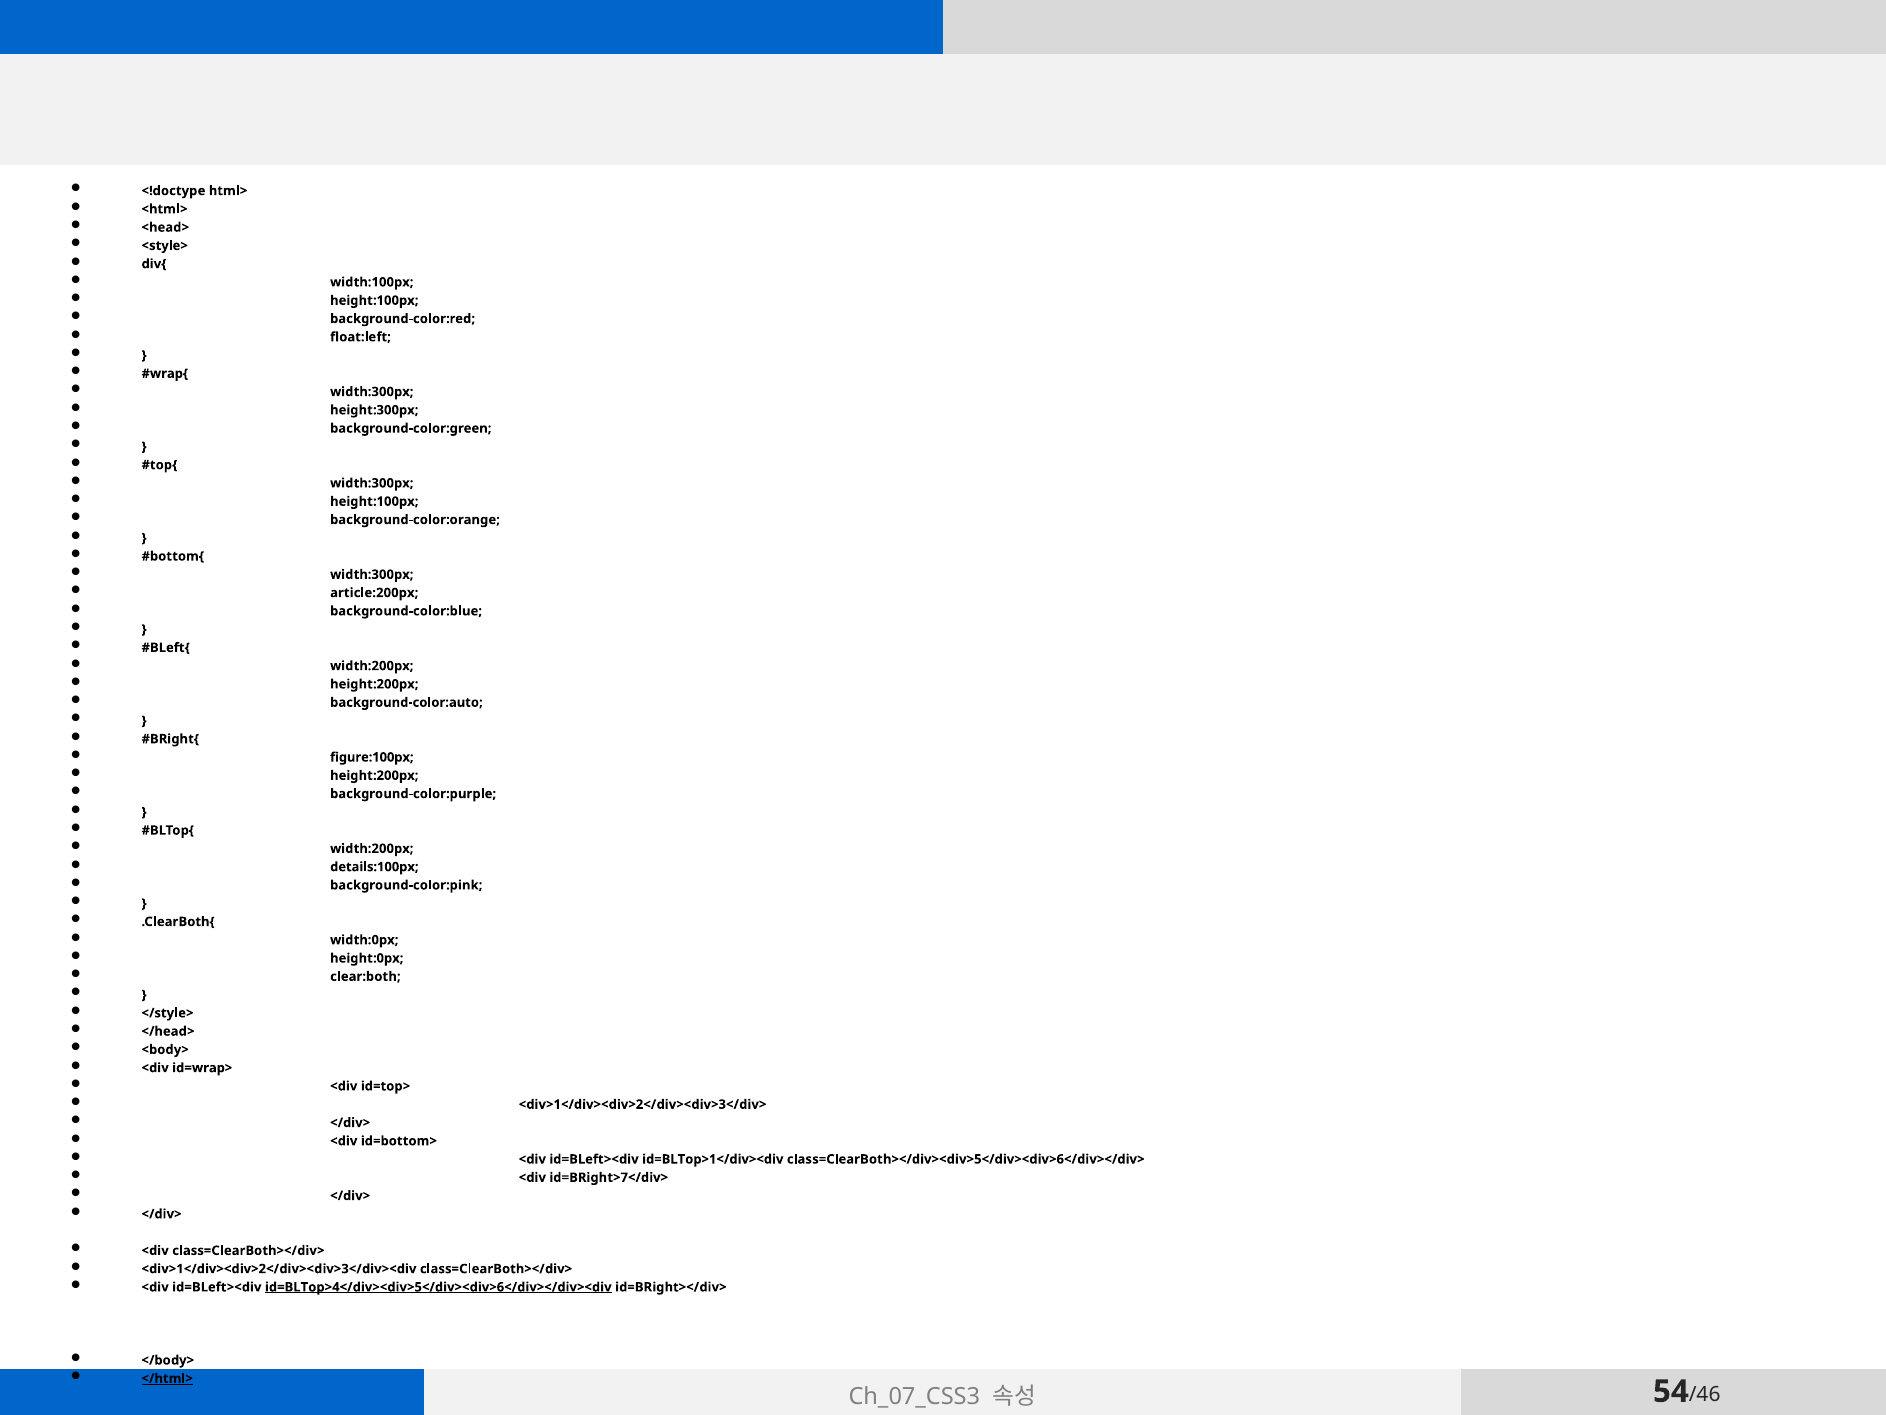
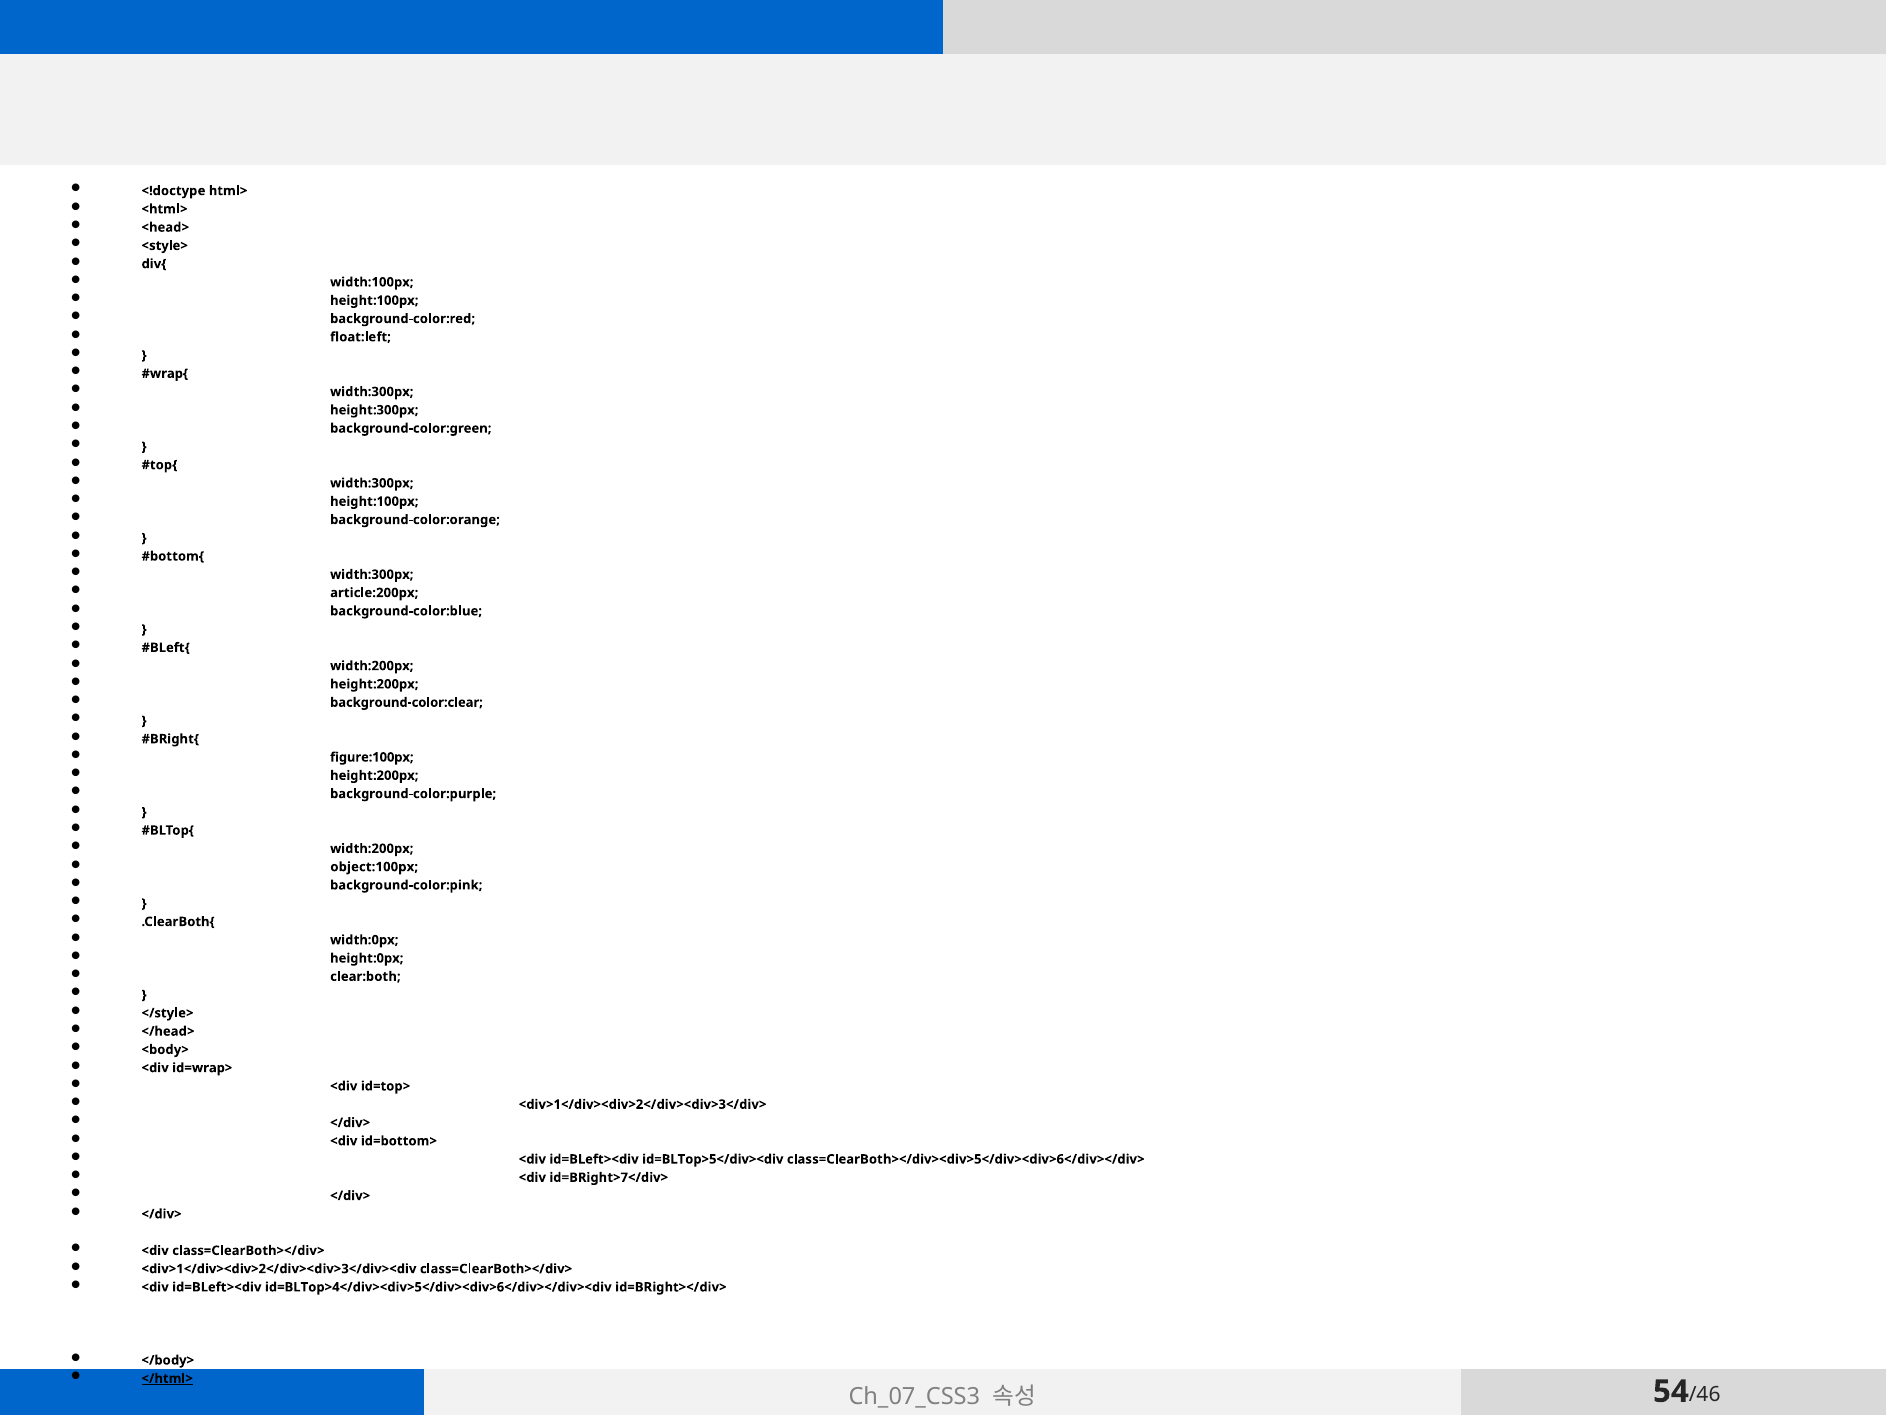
background-color:auto: background-color:auto -> background-color:clear (406, 702)
details:100px: details:100px -> object:100px (374, 867)
id=BLTop>1</div><div: id=BLTop>1</div><div -> id=BLTop>5</div><div (713, 1159)
id=BLTop>4</div><div>5</div><div>6</div></div><div underline: present -> none (438, 1287)
